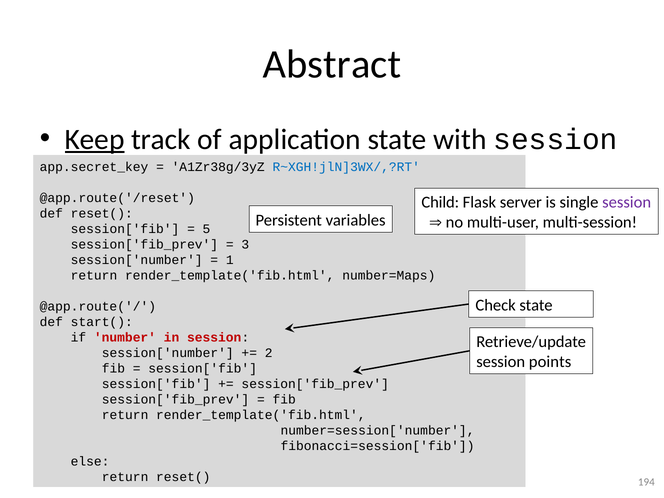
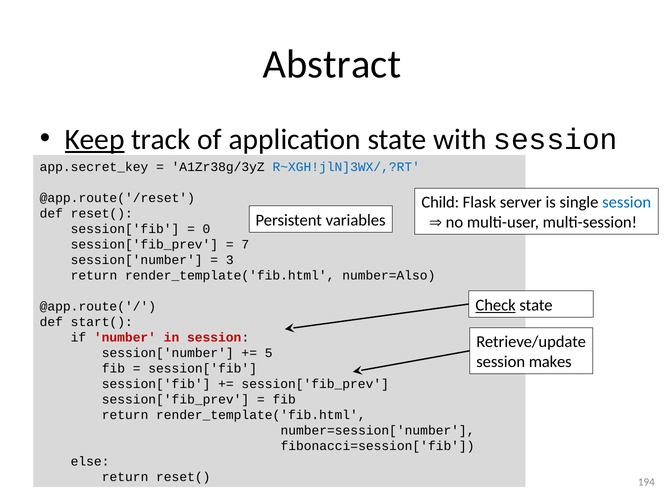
session colour: purple -> blue (627, 202)
5: 5 -> 0 (206, 229)
3: 3 -> 7 (245, 244)
1: 1 -> 3 (230, 260)
number=Maps: number=Maps -> number=Also (389, 275)
Check underline: none -> present (496, 305)
2: 2 -> 5 (269, 353)
points: points -> makes (550, 362)
